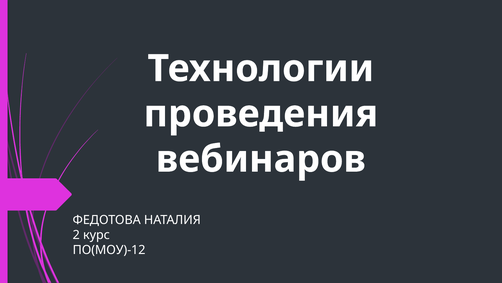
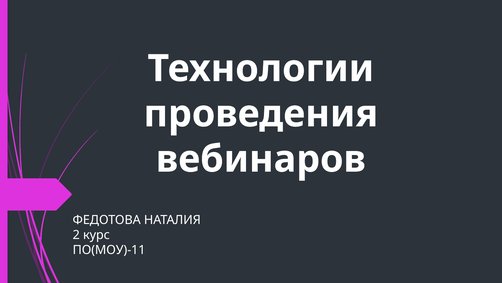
ПО(МОУ)-12: ПО(МОУ)-12 -> ПО(МОУ)-11 (109, 250)
